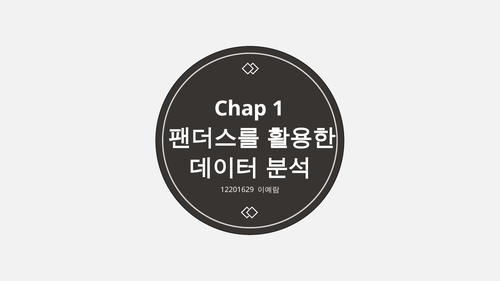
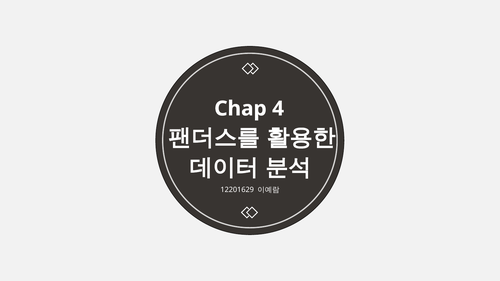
1: 1 -> 4 (278, 109)
